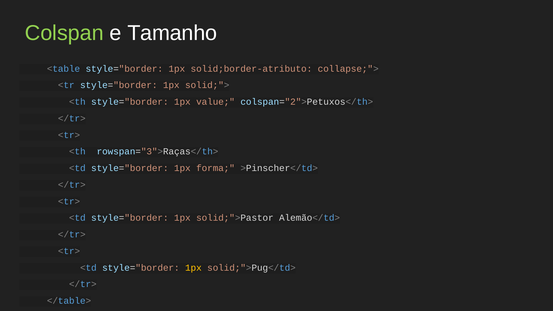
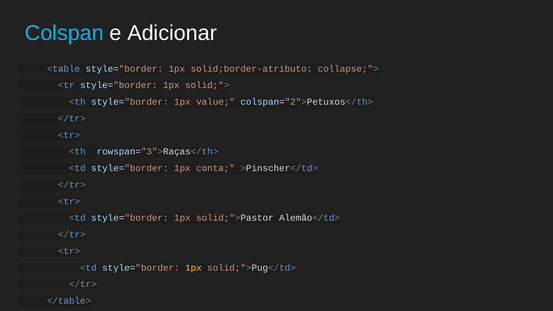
Colspan colour: light green -> light blue (64, 33)
Tamanho: Tamanho -> Adicionar (172, 33)
forma: forma -> conta (216, 168)
